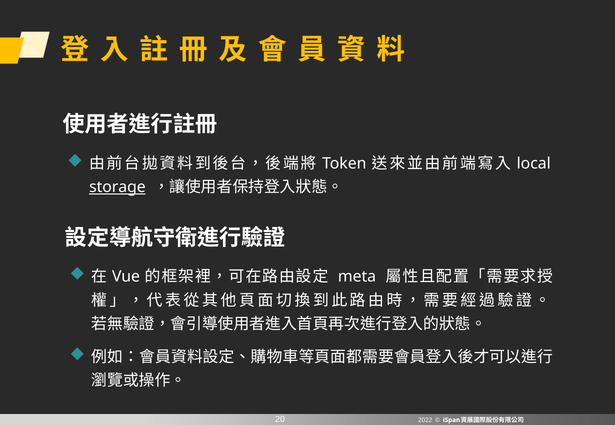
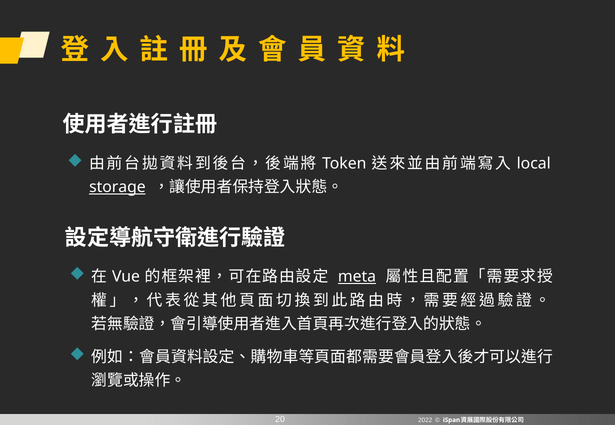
meta underline: none -> present (357, 277)
